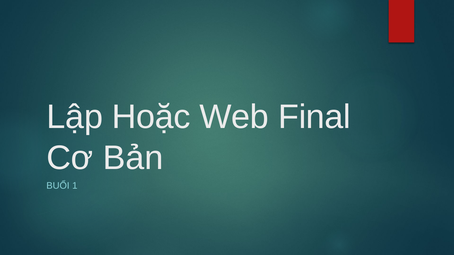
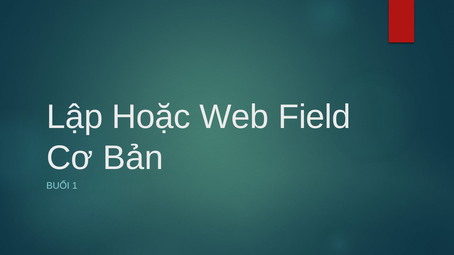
Final: Final -> Field (314, 117)
